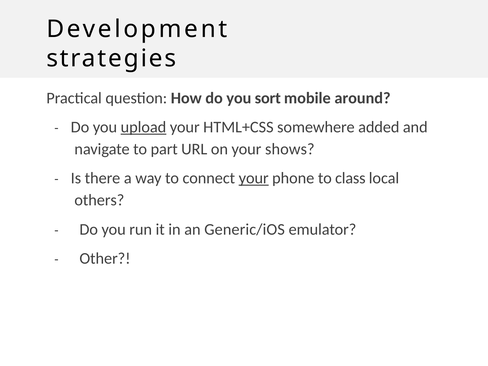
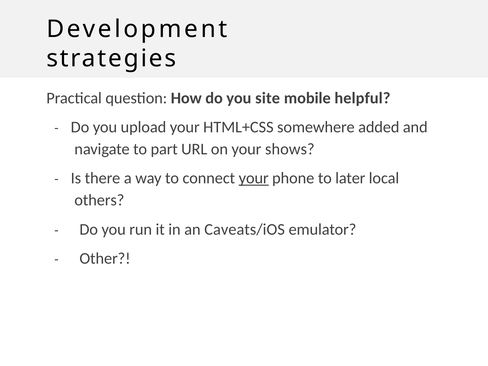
sort: sort -> site (268, 98)
around: around -> helpful (362, 98)
upload underline: present -> none (143, 127)
class: class -> later (350, 178)
Generic/iOS: Generic/iOS -> Caveats/iOS (245, 229)
